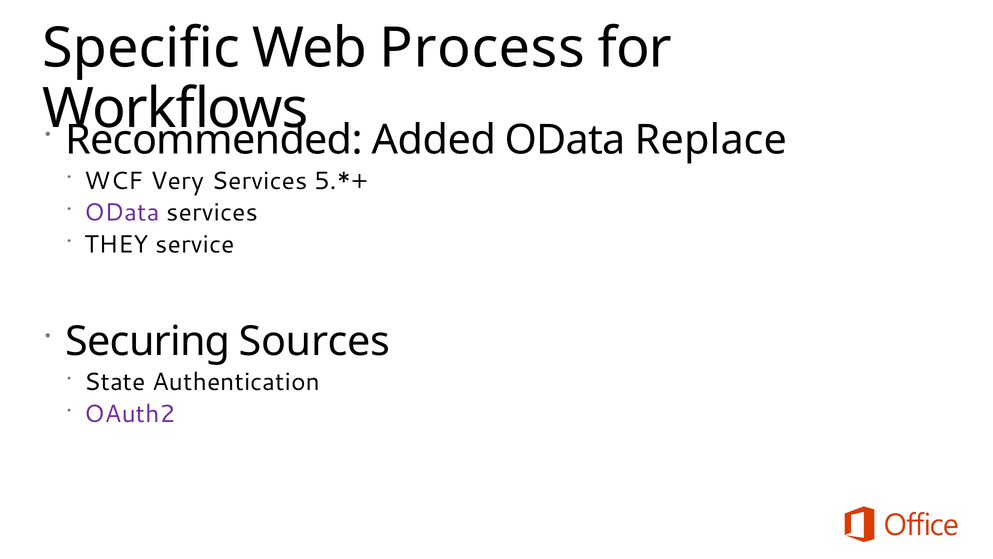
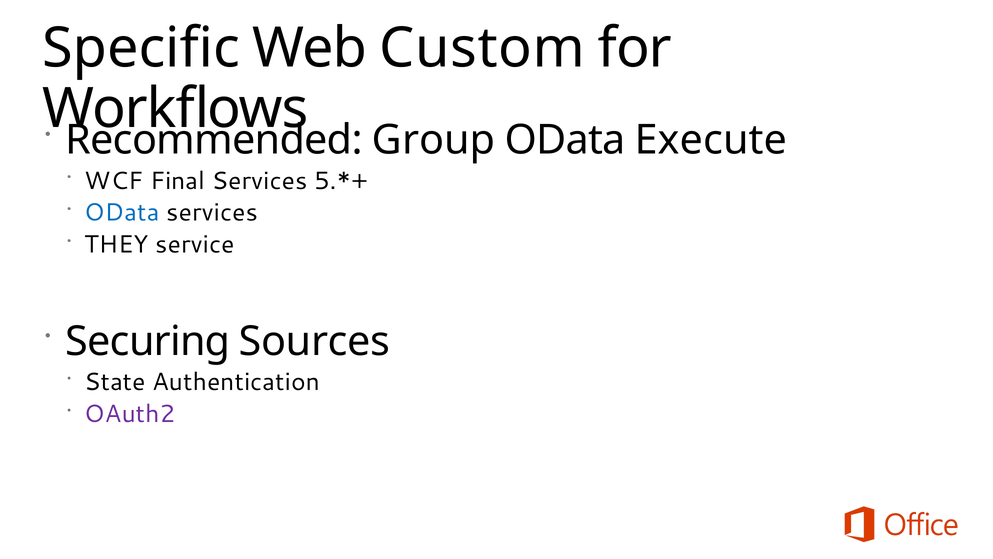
Process: Process -> Custom (482, 48)
Added: Added -> Group (434, 140)
Replace: Replace -> Execute (711, 140)
Very: Very -> Final (178, 181)
OData colour: purple -> blue (122, 213)
